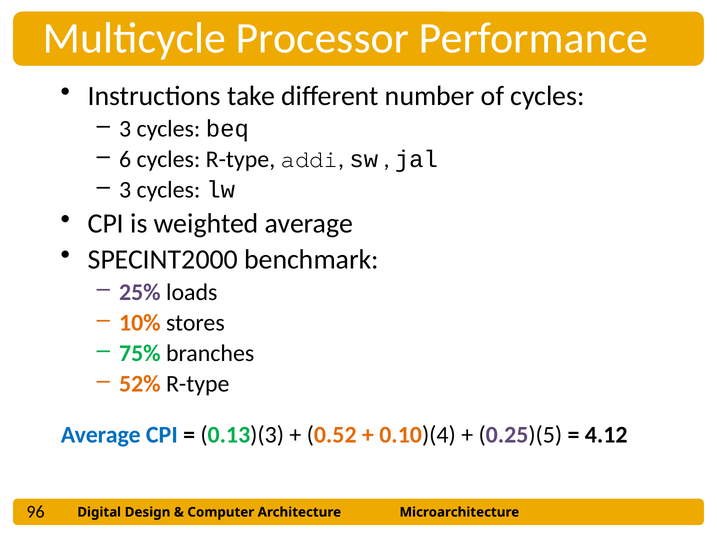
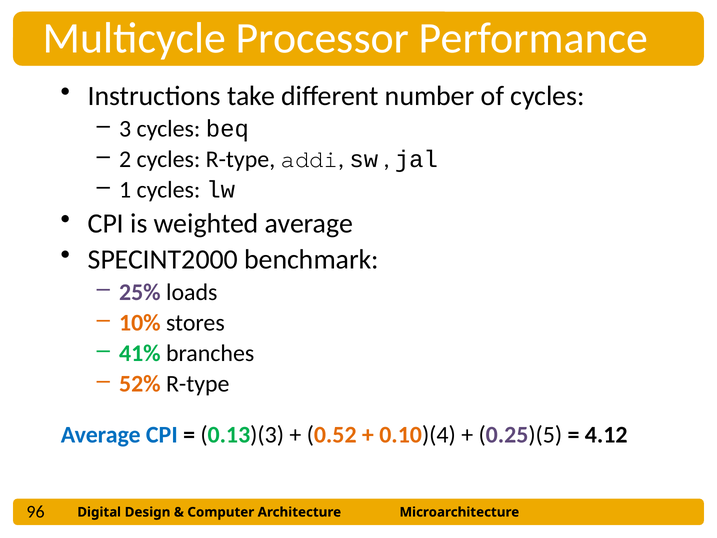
6: 6 -> 2 (125, 159)
3: 3 -> 1 (125, 190)
75%: 75% -> 41% (140, 353)
